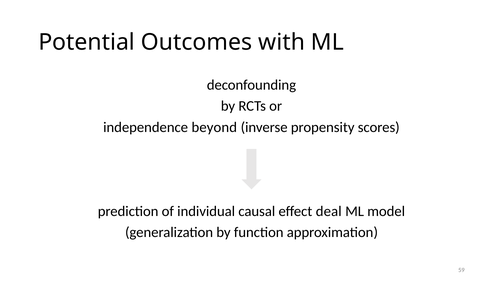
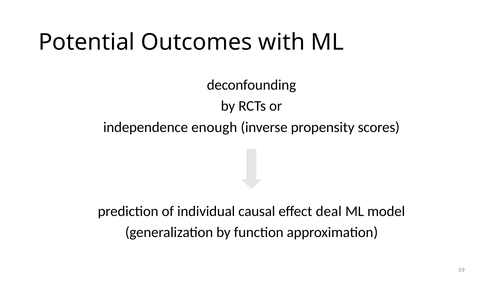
beyond: beyond -> enough (214, 127)
